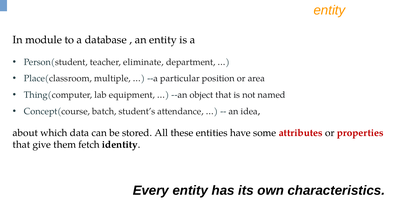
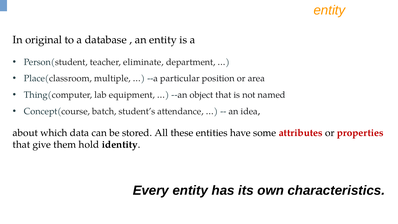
module: module -> original (44, 40)
fetch: fetch -> hold (89, 145)
